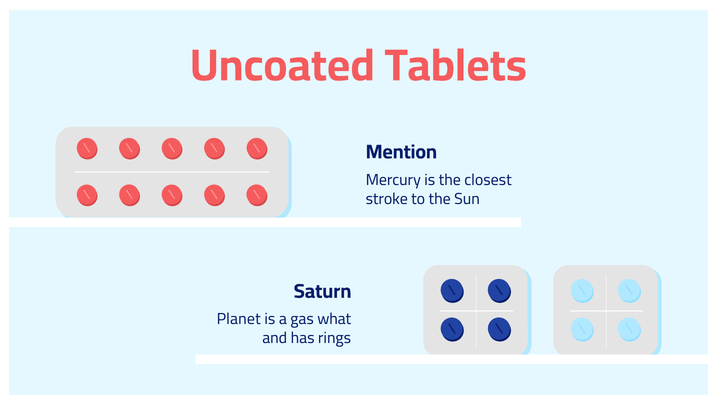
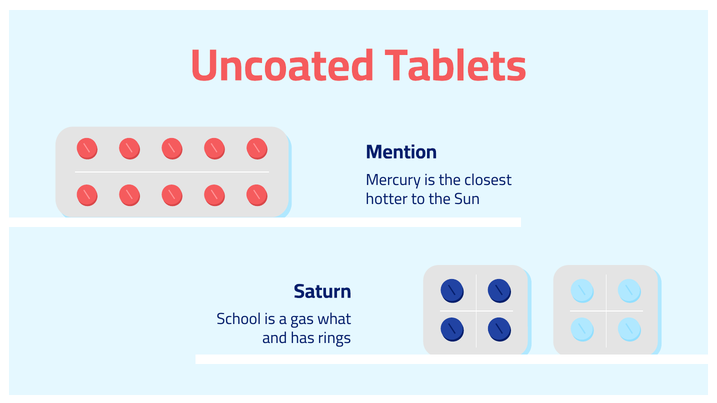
stroke: stroke -> hotter (387, 199)
Planet: Planet -> School (239, 319)
